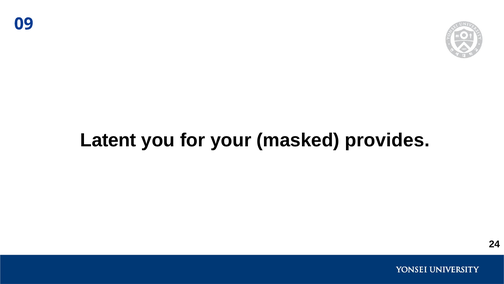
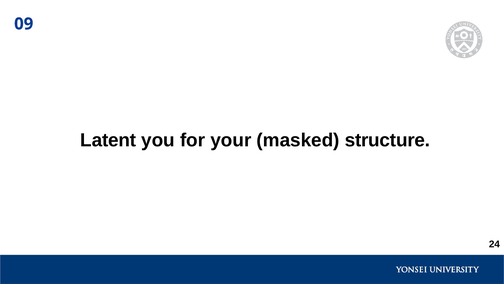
provides: provides -> structure (387, 140)
